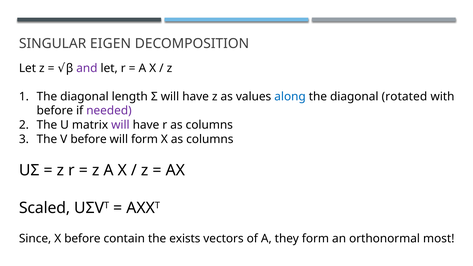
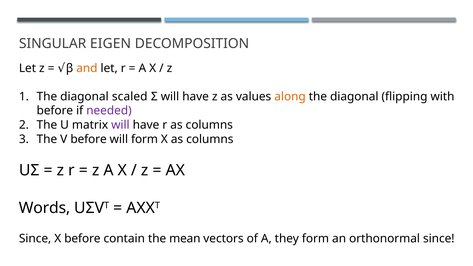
and colour: purple -> orange (87, 68)
length: length -> scaled (130, 97)
along colour: blue -> orange (290, 97)
rotated: rotated -> flipping (404, 97)
Scaled: Scaled -> Words (45, 208)
exists: exists -> mean (185, 238)
orthonormal most: most -> since (439, 238)
